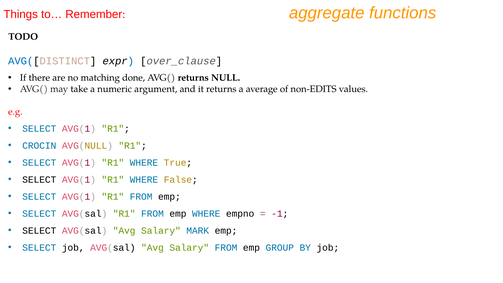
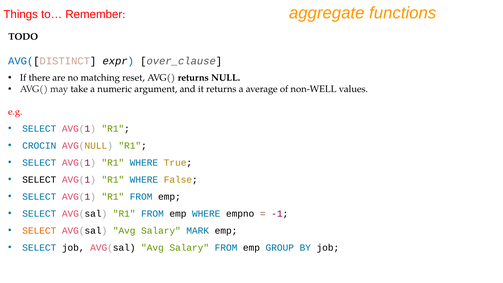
done: done -> reset (134, 78)
non-EDITS: non-EDITS -> non-WELL (314, 89)
SELECT colour: black -> orange (39, 231)
